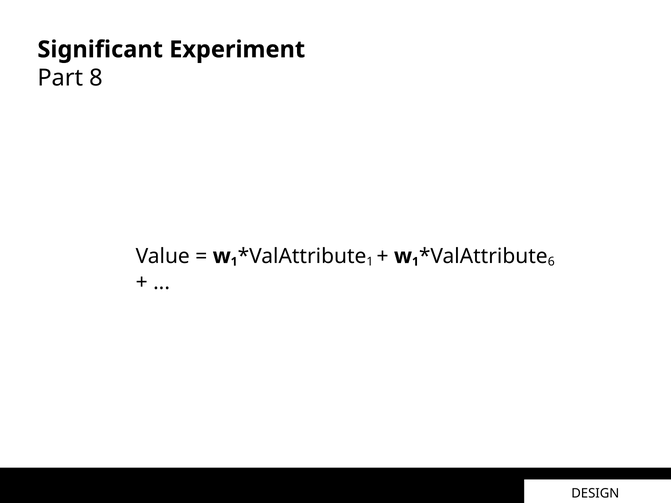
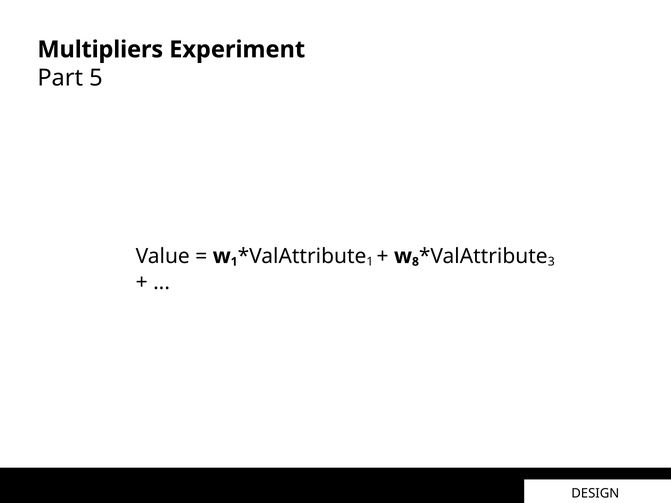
Significant: Significant -> Multipliers (100, 50)
8: 8 -> 5 (96, 78)
1: 1 -> 8 (415, 262)
6: 6 -> 3 (551, 262)
